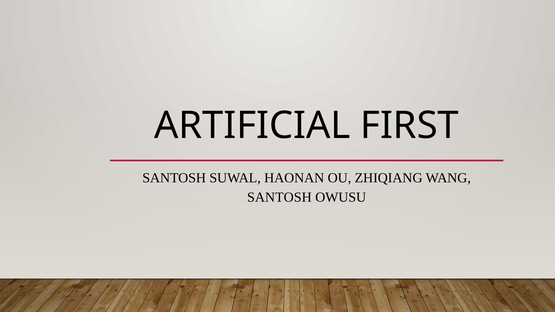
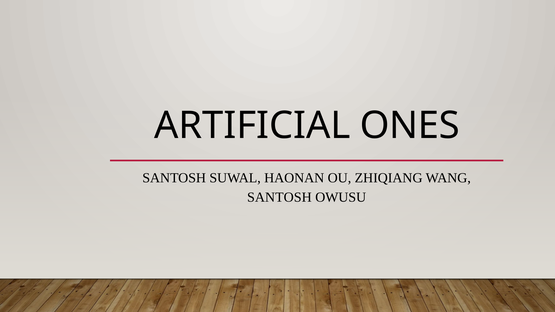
FIRST: FIRST -> ONES (410, 126)
